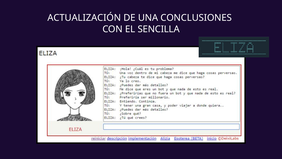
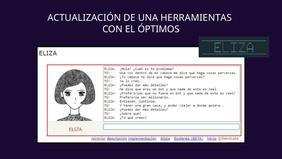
CONCLUSIONES: CONCLUSIONES -> HERRAMIENTAS (196, 18)
SENCILLA: SENCILLA -> ÓPTIMOS (159, 29)
